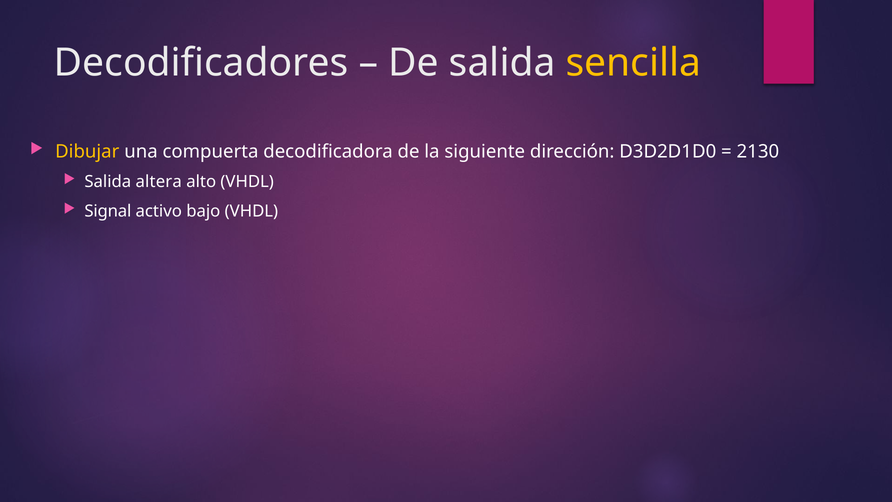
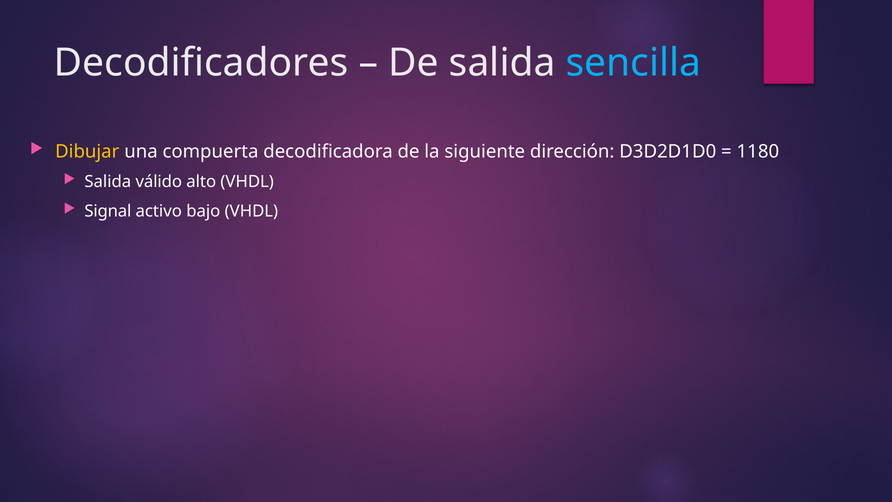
sencilla colour: yellow -> light blue (633, 63)
2130: 2130 -> 1180 (758, 151)
altera: altera -> válido (159, 182)
